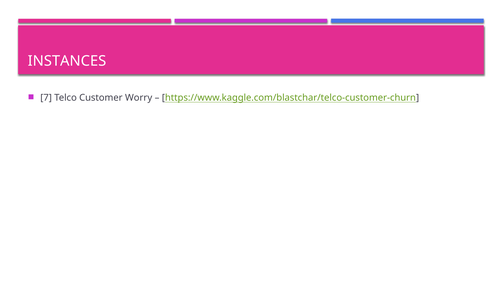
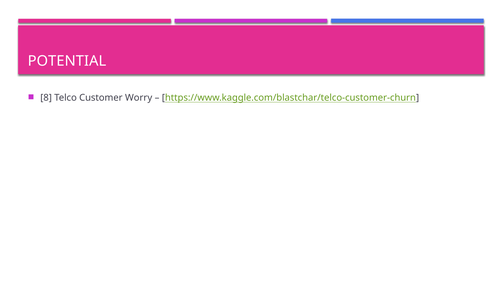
INSTANCES: INSTANCES -> POTENTIAL (67, 61)
7: 7 -> 8 (46, 98)
